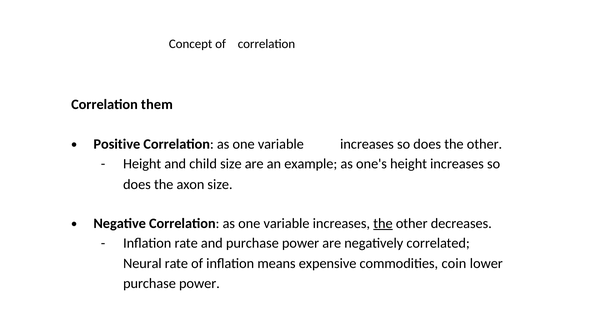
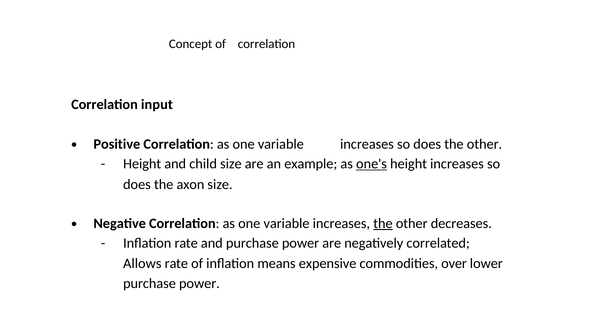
them: them -> input (157, 105)
one's underline: none -> present (371, 164)
Neural: Neural -> Allows (142, 264)
coin: coin -> over (454, 264)
